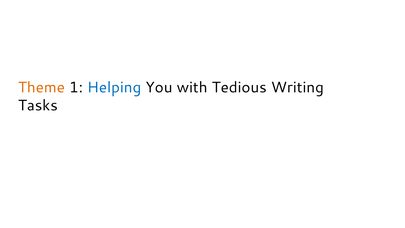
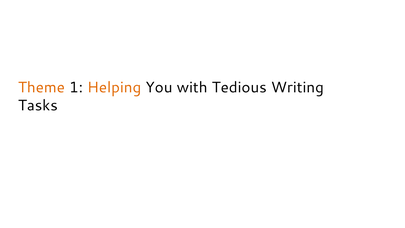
Helping colour: blue -> orange (114, 87)
